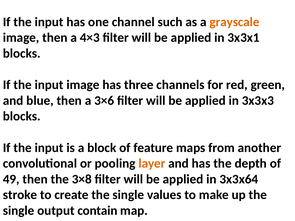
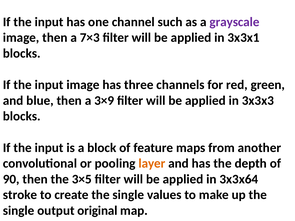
grayscale colour: orange -> purple (235, 22)
4×3: 4×3 -> 7×3 (90, 38)
3×6: 3×6 -> 3×9 (104, 101)
49: 49 -> 90 (11, 179)
3×8: 3×8 -> 3×5 (82, 179)
contain: contain -> original (97, 211)
